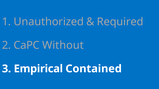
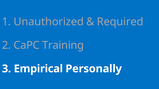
Without: Without -> Training (63, 45)
Contained: Contained -> Personally (94, 69)
